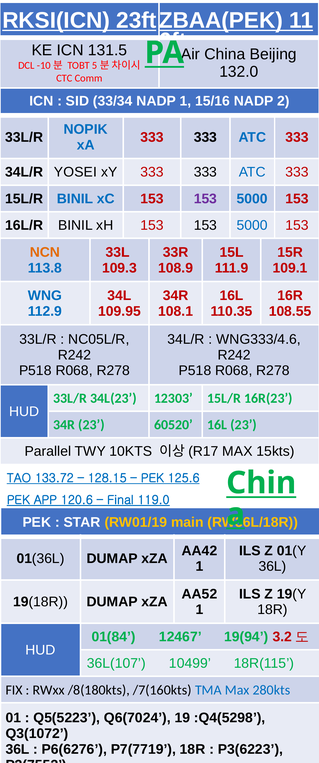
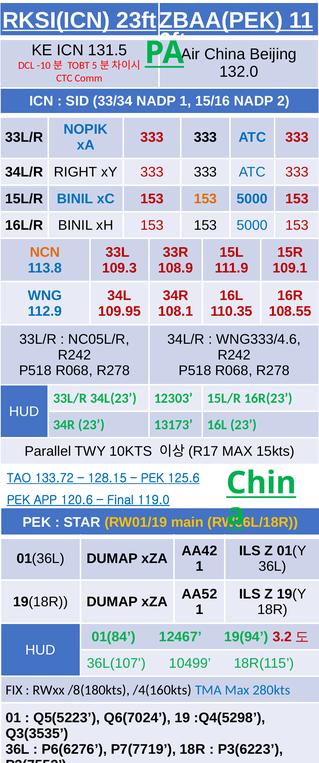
YOSEI: YOSEI -> RIGHT (76, 172)
153 colour: purple -> orange (205, 199)
60520: 60520 -> 13173 (173, 425)
/7(160kts: /7(160kts -> /4(160kts (162, 690)
Q3(1072: Q3(1072 -> Q3(3535 (37, 734)
